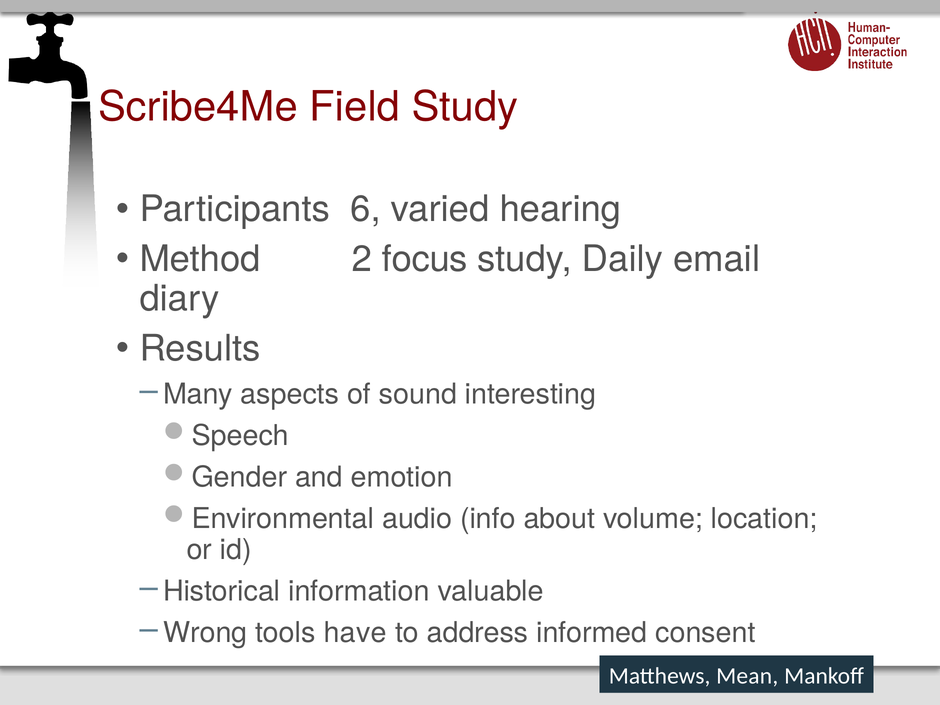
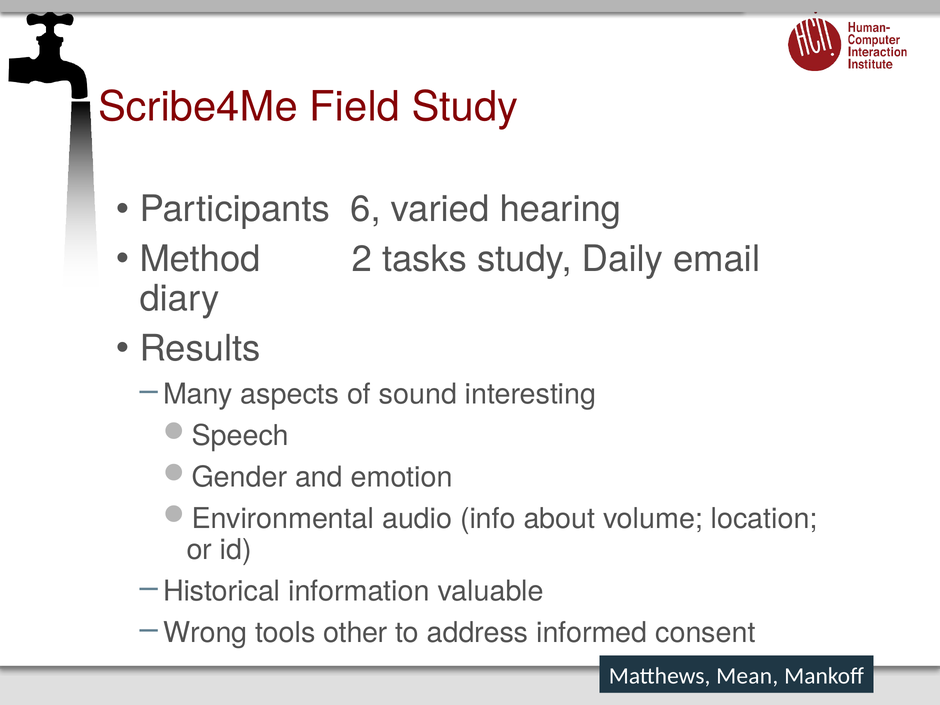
focus: focus -> tasks (425, 259)
have: have -> other (355, 633)
